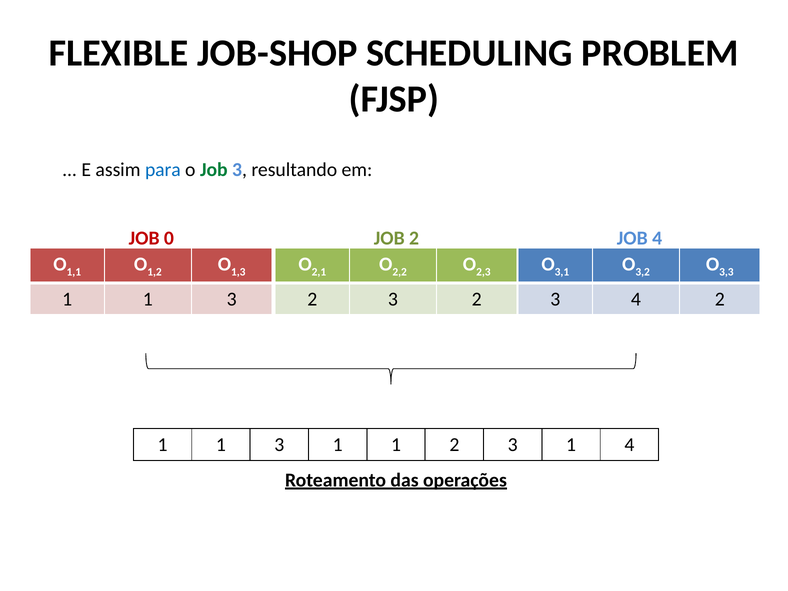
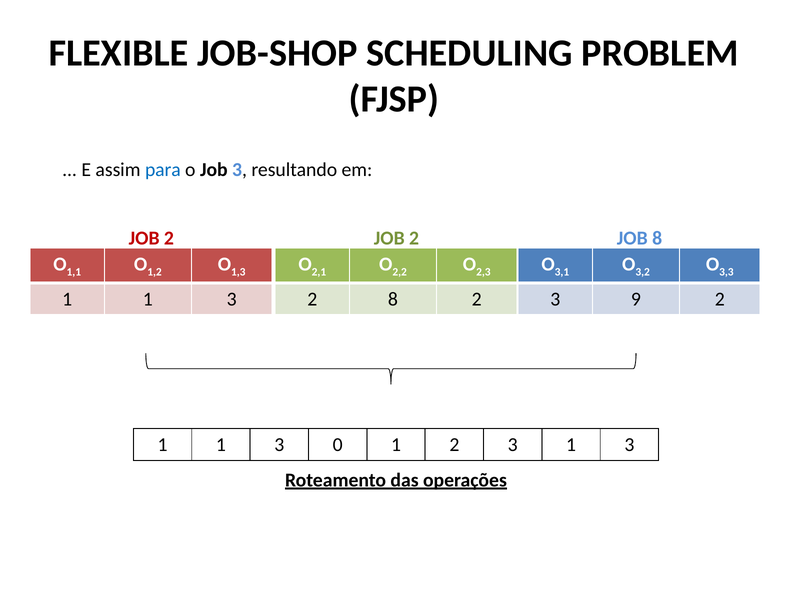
Job colour: green -> black (214, 170)
0: 0 -> 2 (169, 238)
JOB 4: 4 -> 8 (657, 238)
3: 3 -> 8 (393, 299)
3 4: 4 -> 9 (636, 299)
1 3 1: 1 -> 0 (338, 445)
3 1 4: 4 -> 3 (629, 445)
